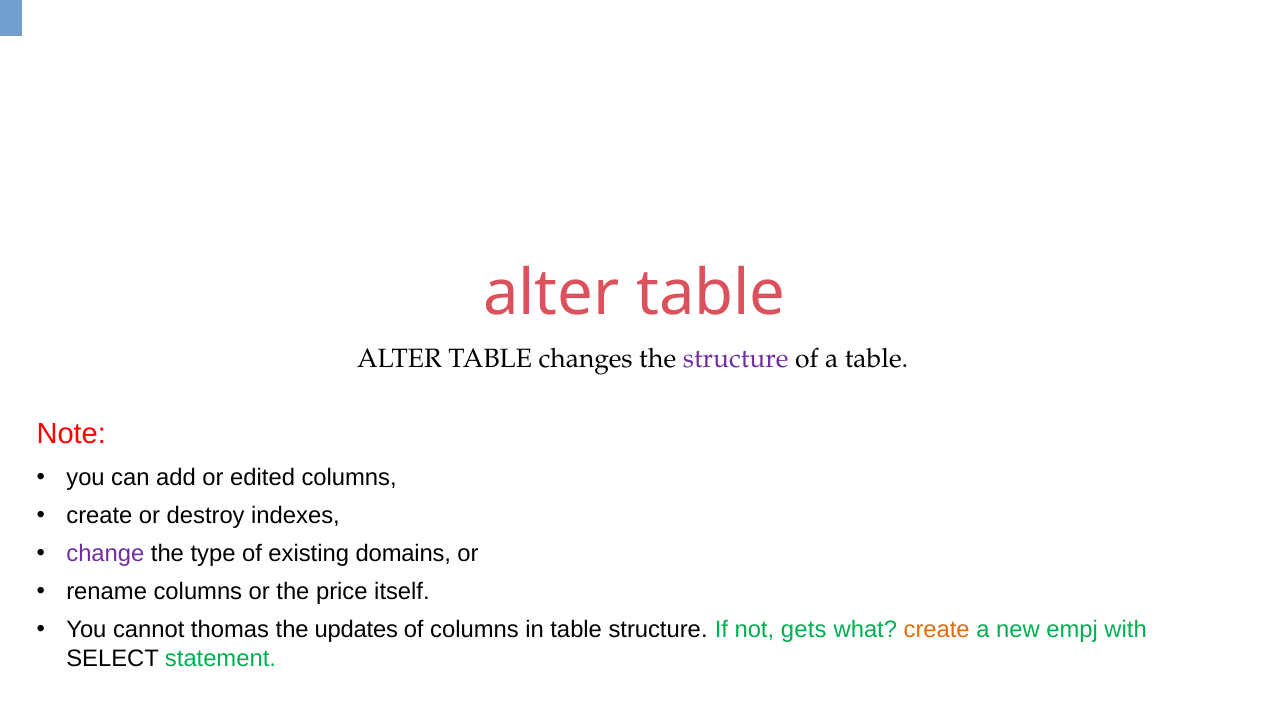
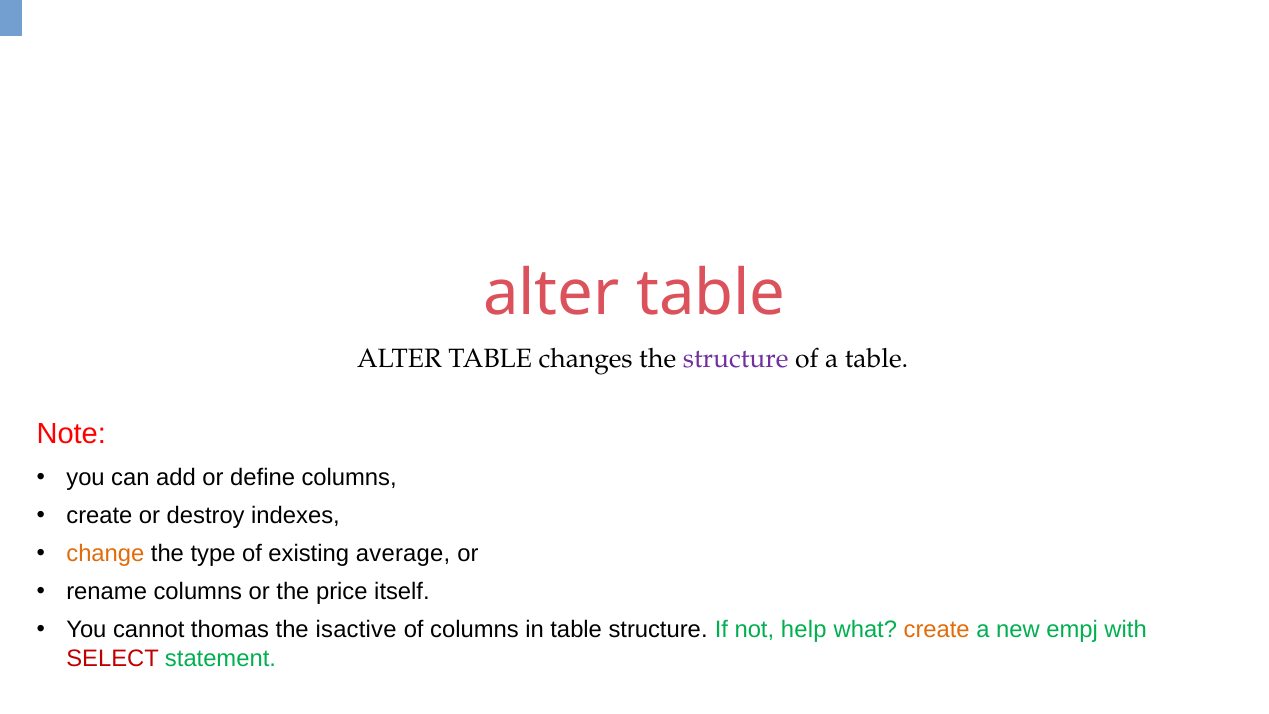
edited: edited -> define (263, 478)
change colour: purple -> orange (105, 554)
domains: domains -> average (403, 554)
updates: updates -> isactive (356, 630)
gets: gets -> help (804, 630)
SELECT colour: black -> red (113, 658)
